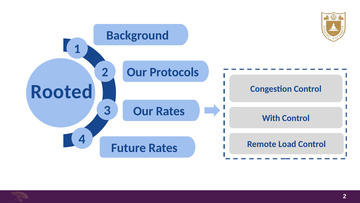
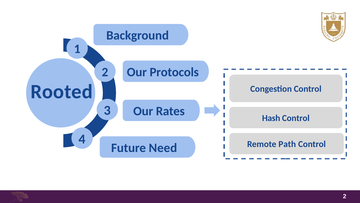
With: With -> Hash (271, 118)
Load: Load -> Path (287, 144)
Future Rates: Rates -> Need (163, 148)
